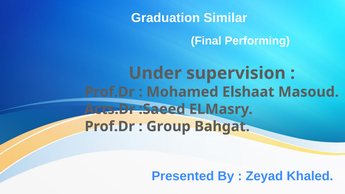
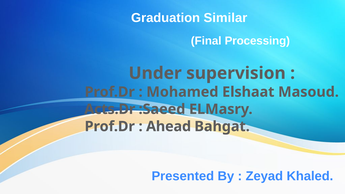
Performing: Performing -> Processing (257, 41)
Group: Group -> Ahead (169, 126)
